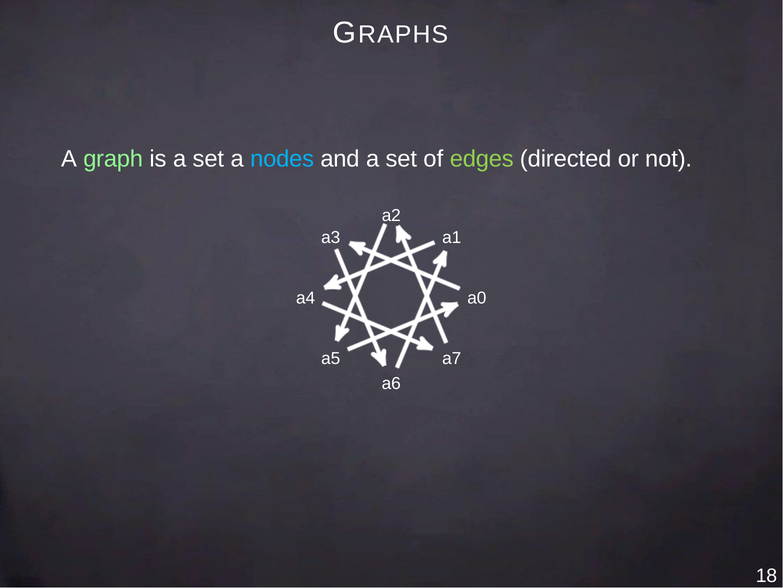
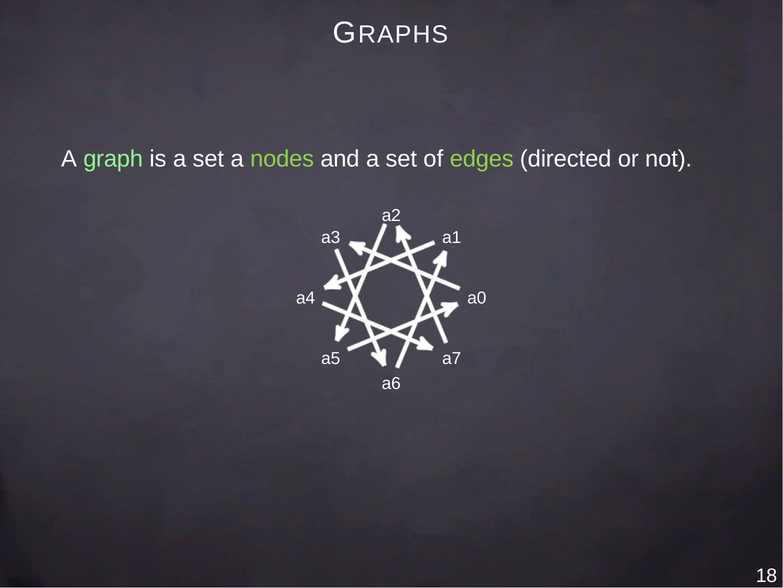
nodes colour: light blue -> light green (282, 159)
